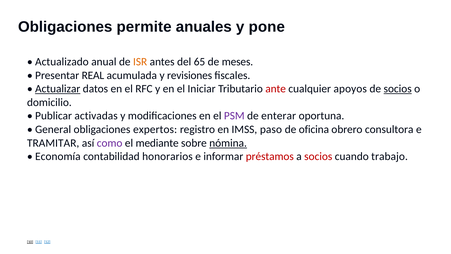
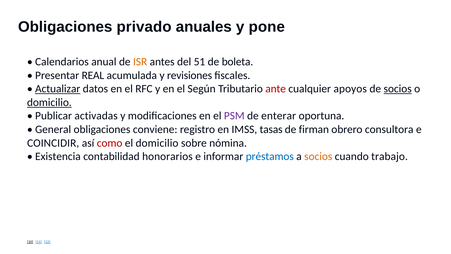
permite: permite -> privado (144, 27)
Actualizado: Actualizado -> Calendarios (62, 62)
65: 65 -> 51 (199, 62)
meses: meses -> boleta (237, 62)
Iniciar: Iniciar -> Según (202, 89)
domicilio underline: none -> present (49, 102)
expertos: expertos -> conviene (155, 129)
paso: paso -> tasas (271, 129)
oficina: oficina -> firman (314, 129)
TRAMITAR: TRAMITAR -> COINCIDIR (53, 143)
como colour: purple -> red (110, 143)
el mediante: mediante -> domicilio (157, 143)
nómina underline: present -> none (228, 143)
Economía: Economía -> Existencia (58, 156)
préstamos colour: red -> blue (270, 156)
socios colour: red -> orange (318, 156)
